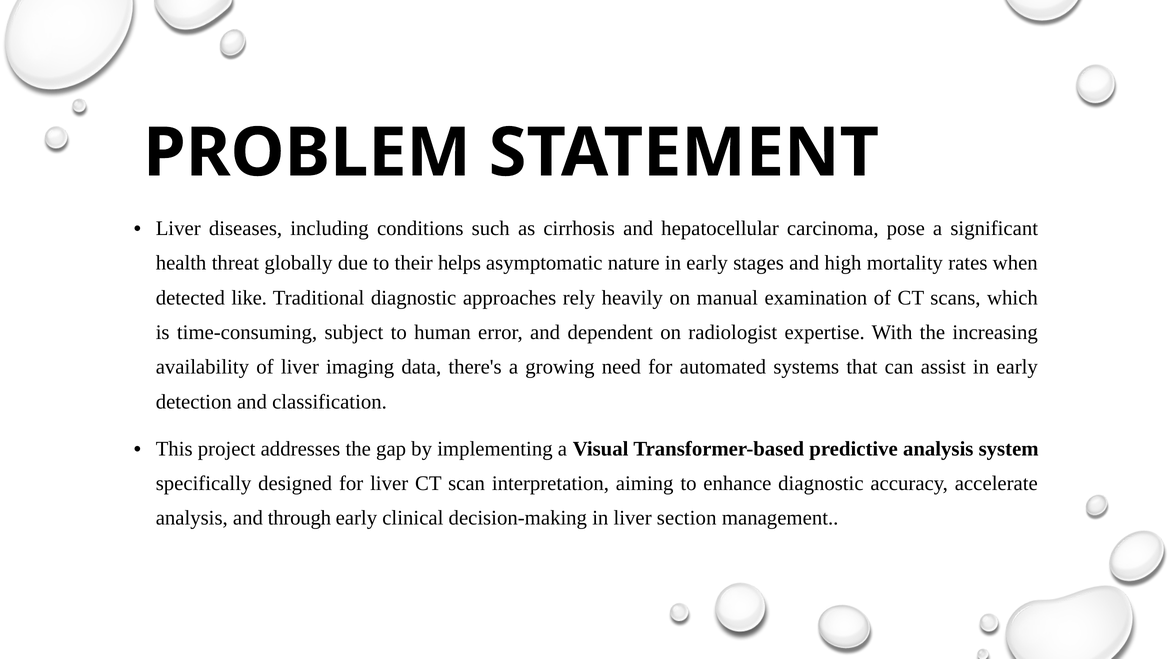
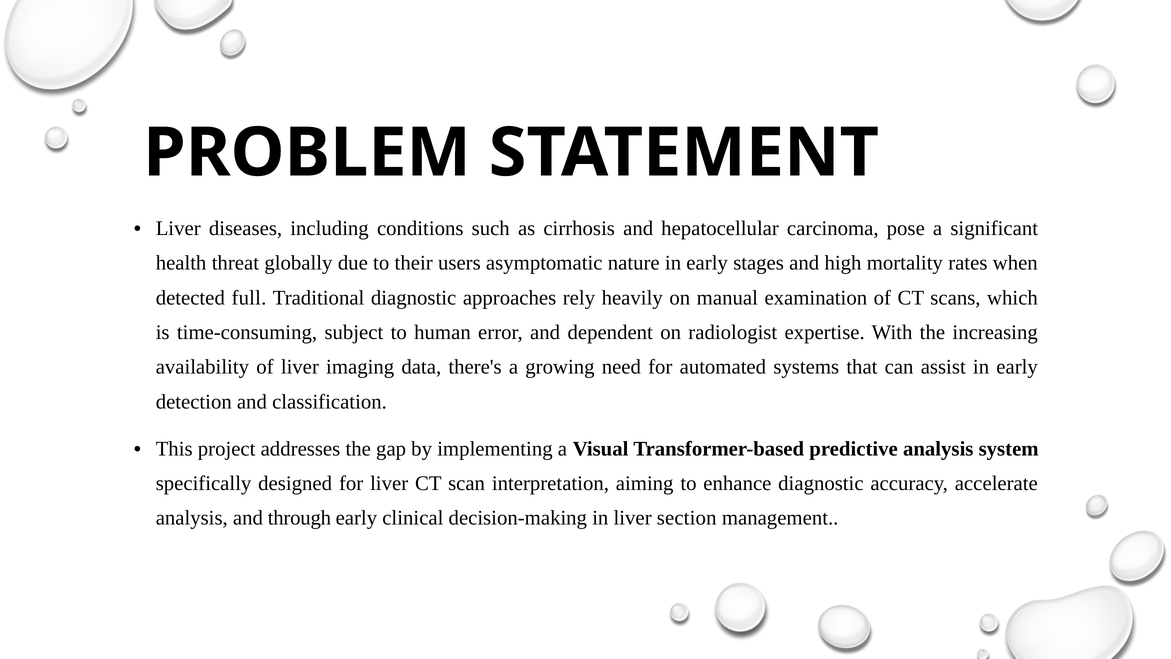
helps: helps -> users (459, 263)
like: like -> full (249, 298)
